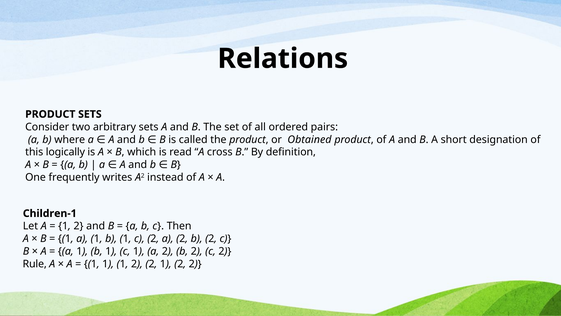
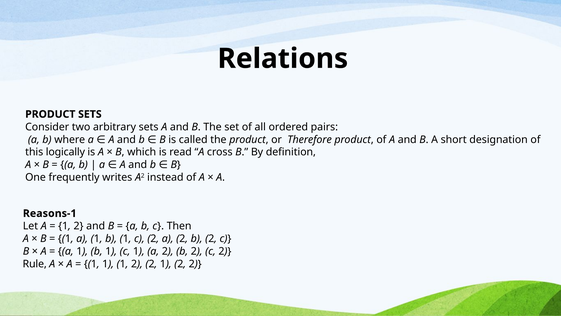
Obtained: Obtained -> Therefore (310, 139)
Children-1: Children-1 -> Reasons-1 (50, 213)
